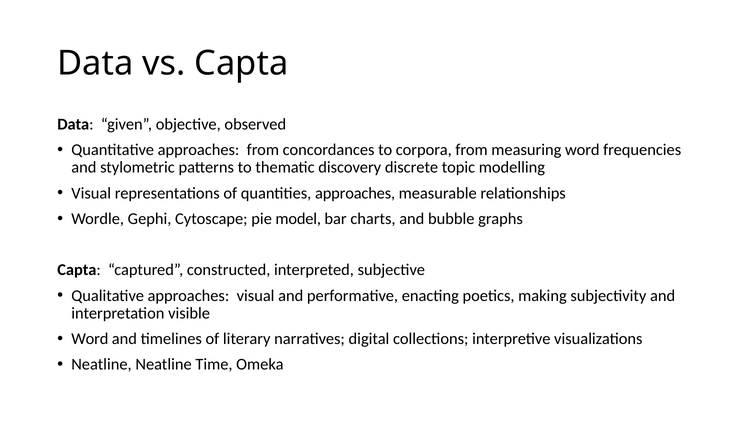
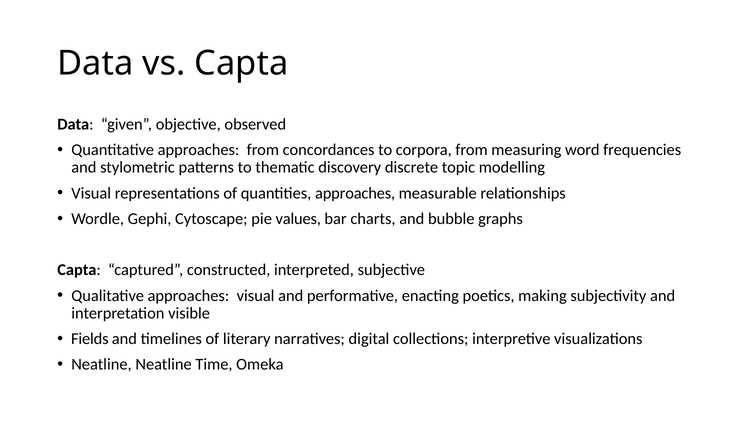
model: model -> values (298, 218)
Word: Word -> Fields (90, 338)
